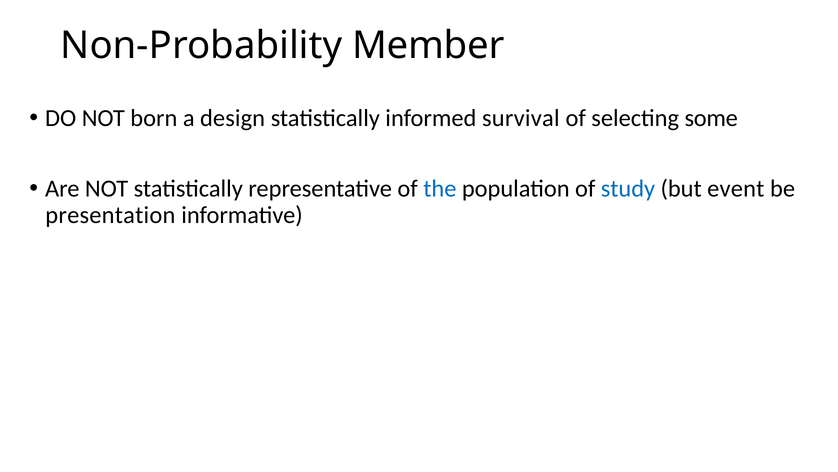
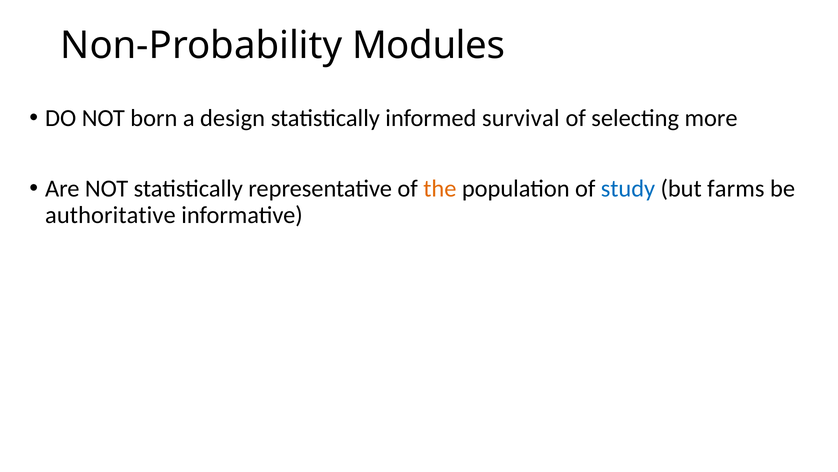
Member: Member -> Modules (429, 45)
some: some -> more (711, 118)
the colour: blue -> orange (440, 188)
event: event -> farms (736, 188)
presentation: presentation -> authoritative (110, 215)
